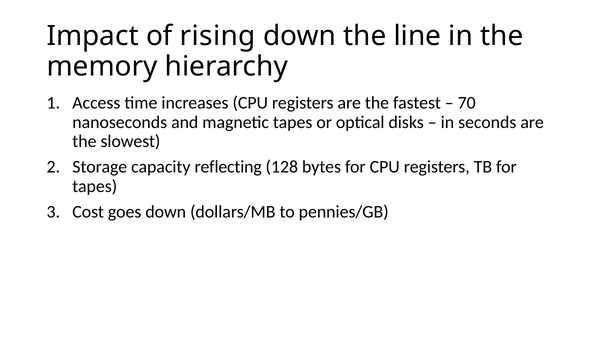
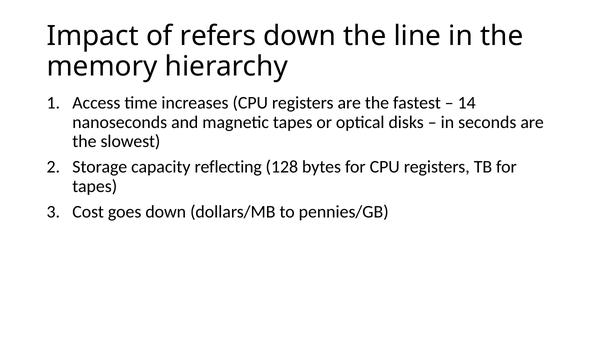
rising: rising -> refers (218, 36)
70: 70 -> 14 (467, 103)
